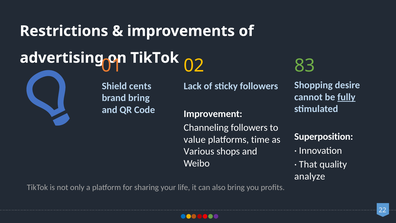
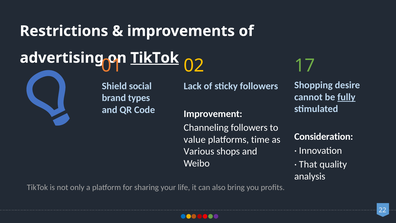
TikTok underline: none -> present (155, 58)
83: 83 -> 17 (305, 65)
cents: cents -> social (140, 86)
brand bring: bring -> types (139, 98)
Superposition: Superposition -> Consideration (324, 137)
analyze: analyze -> analysis (310, 176)
